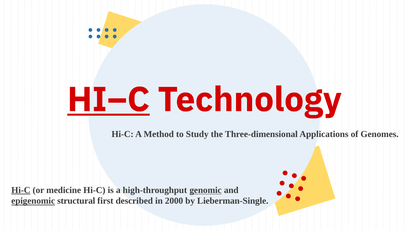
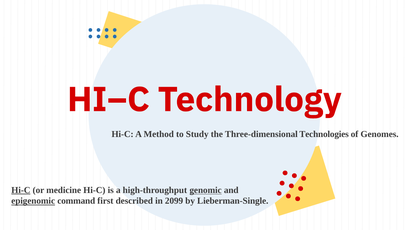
HI–C underline: present -> none (109, 100)
Applications: Applications -> Technologies (324, 134)
structural: structural -> command (76, 201)
2000: 2000 -> 2099 (174, 201)
